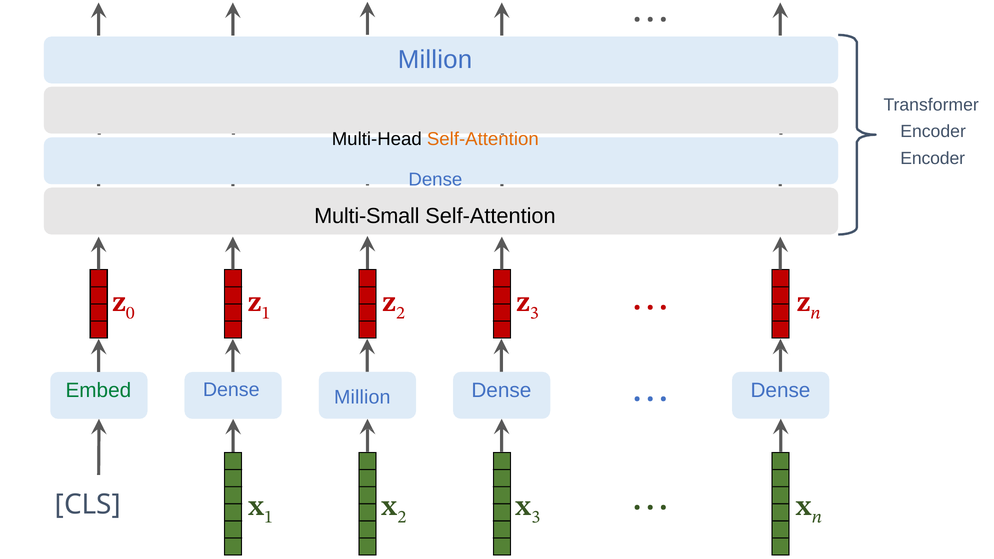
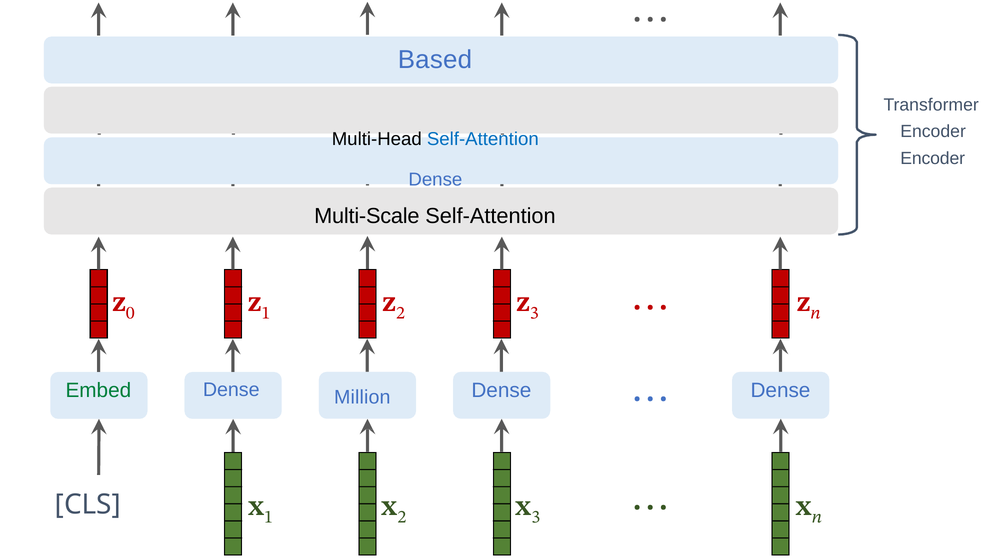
Million: Million -> Based (435, 60)
Self-Attention colour: orange -> blue (483, 139)
Multi-Small: Multi-Small -> Multi-Scale (367, 216)
